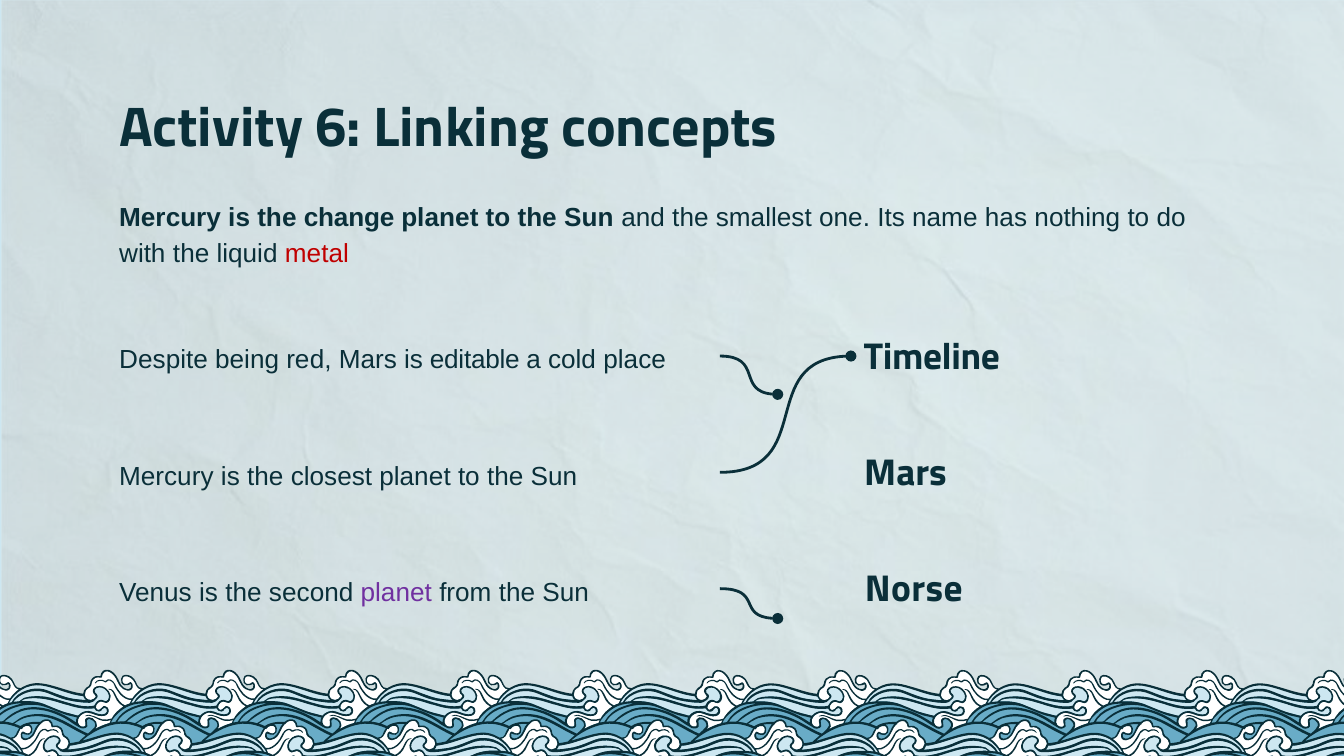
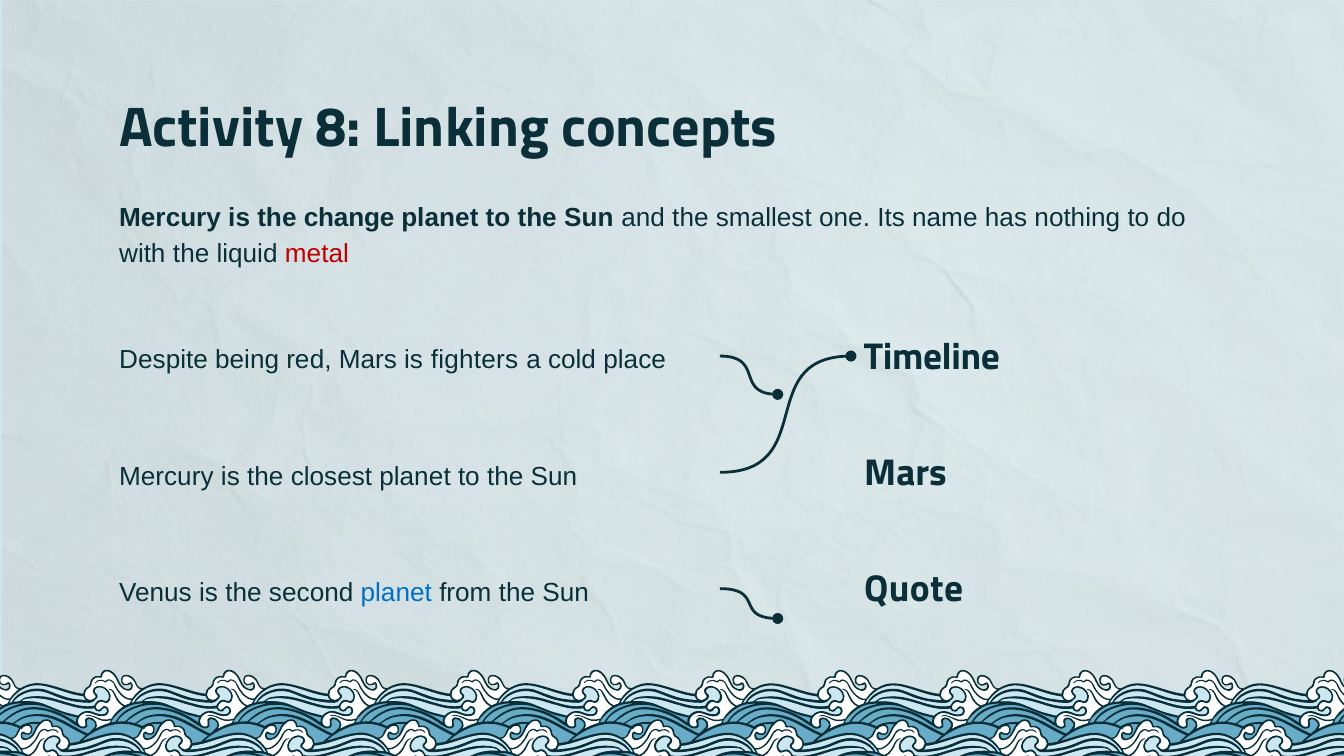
6: 6 -> 8 (338, 128)
editable: editable -> fighters (475, 360)
Norse: Norse -> Quote (914, 589)
planet colour: purple -> blue (396, 593)
